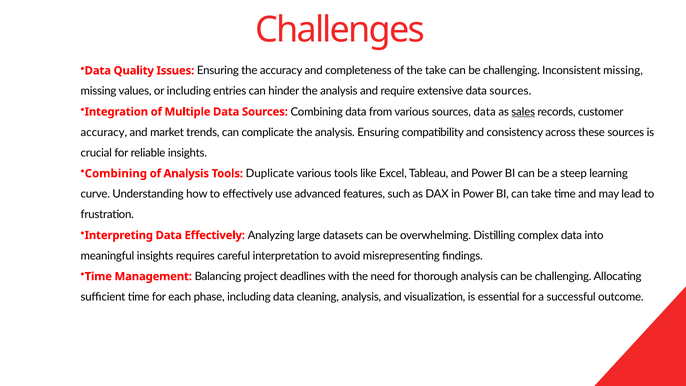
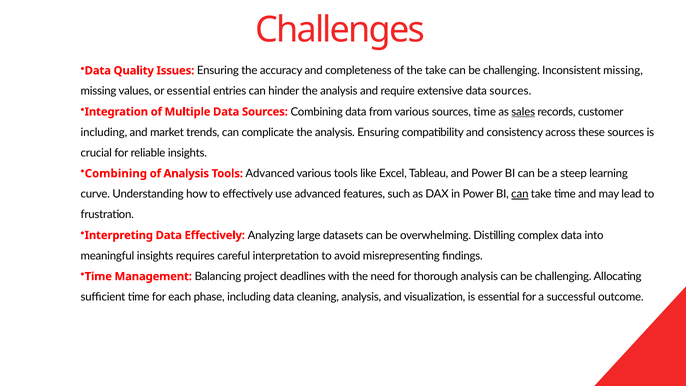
or including: including -> essential (189, 91)
sources data: data -> time (485, 112)
accuracy: accuracy -> including (104, 132)
Tools Duplicate: Duplicate -> Advanced (270, 173)
can underline: none -> present (520, 194)
